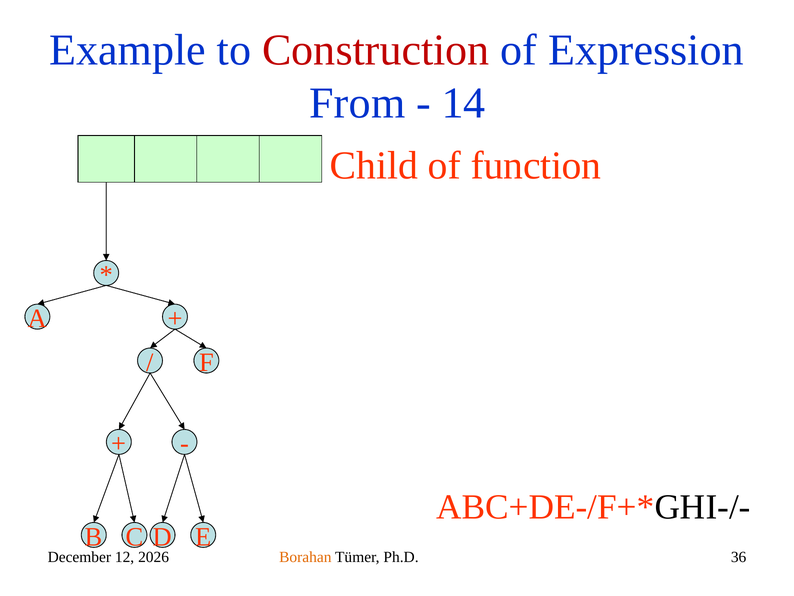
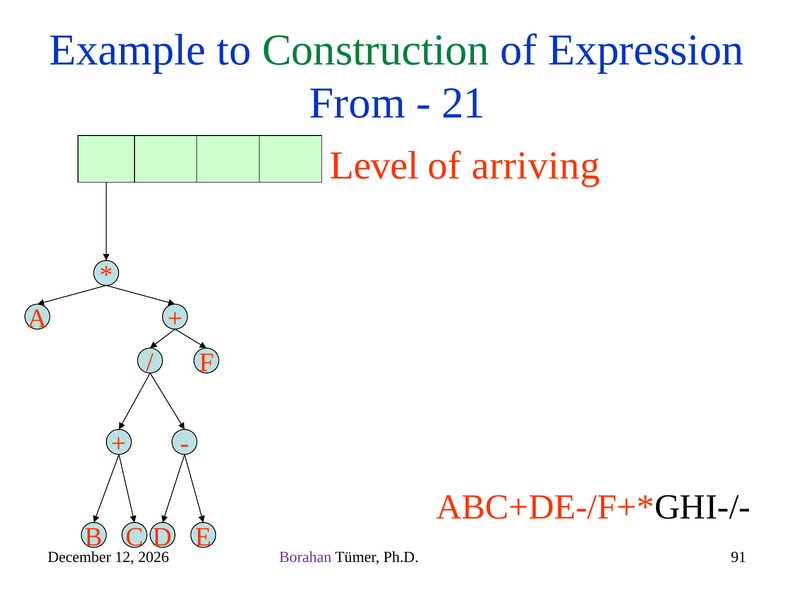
Construction colour: red -> green (376, 50)
14: 14 -> 21 (463, 103)
Child: Child -> Level (374, 166)
function: function -> arriving (536, 166)
Borahan colour: orange -> purple (305, 557)
36: 36 -> 91 (739, 557)
